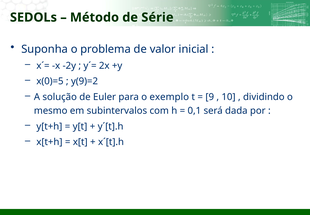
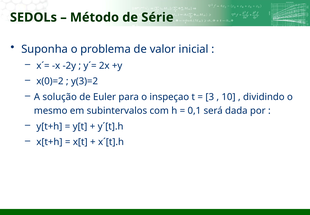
x(0)=5: x(0)=5 -> x(0)=2 (50, 81)
y(9)=2: y(9)=2 -> y(3)=2 (84, 81)
exemplo: exemplo -> inspeçao (169, 97)
9: 9 -> 3 (210, 97)
